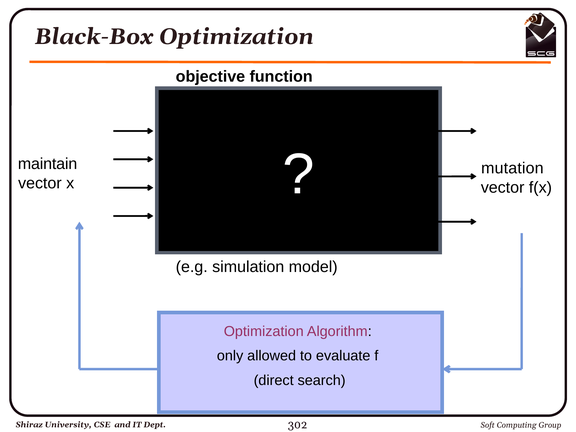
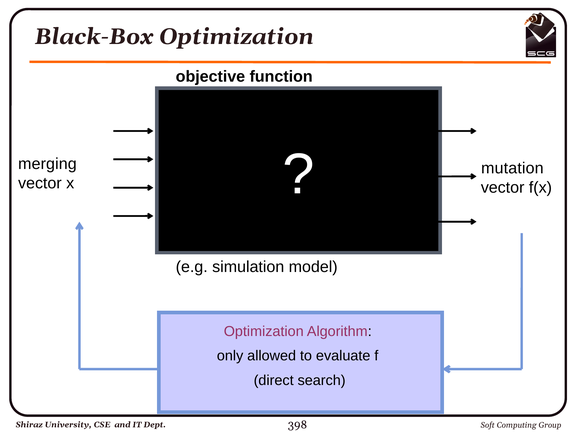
maintain: maintain -> merging (47, 164)
302: 302 -> 398 (298, 425)
